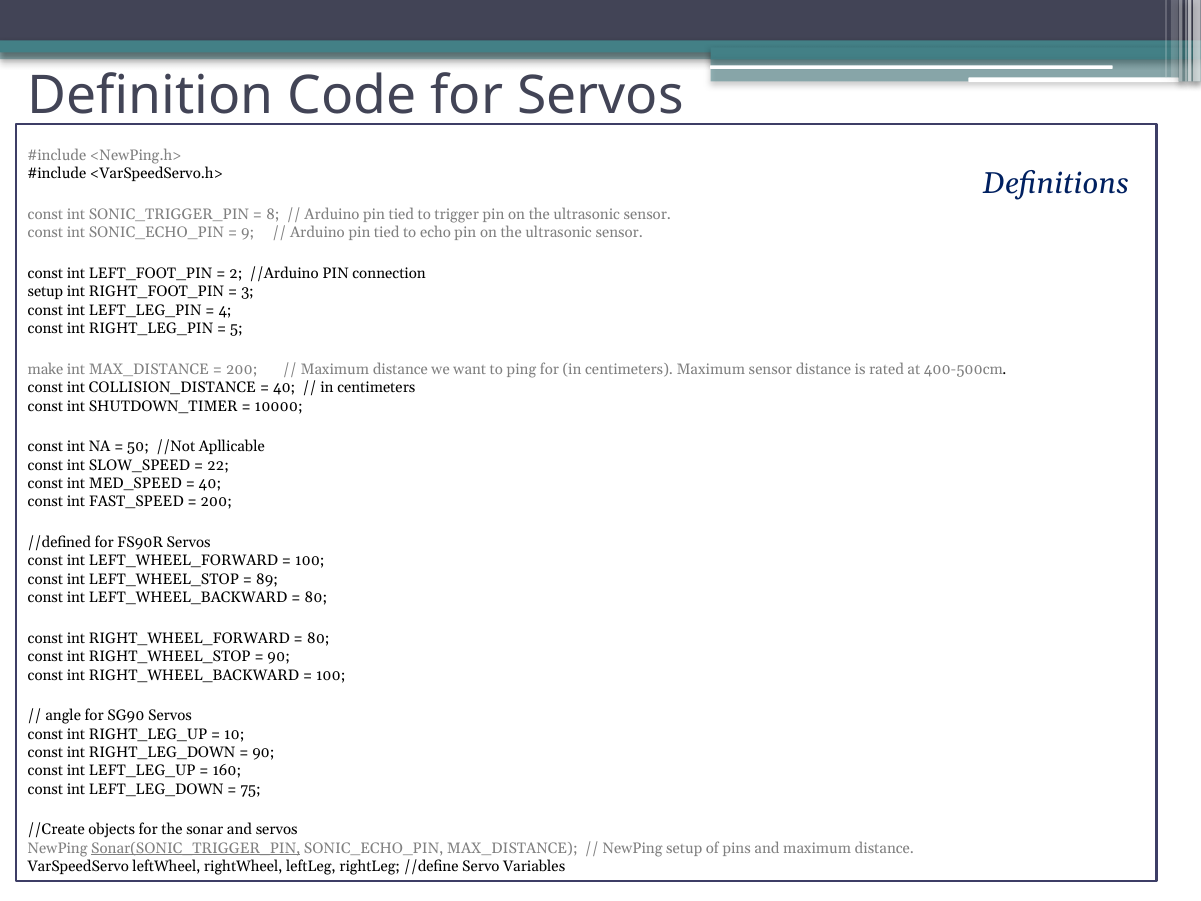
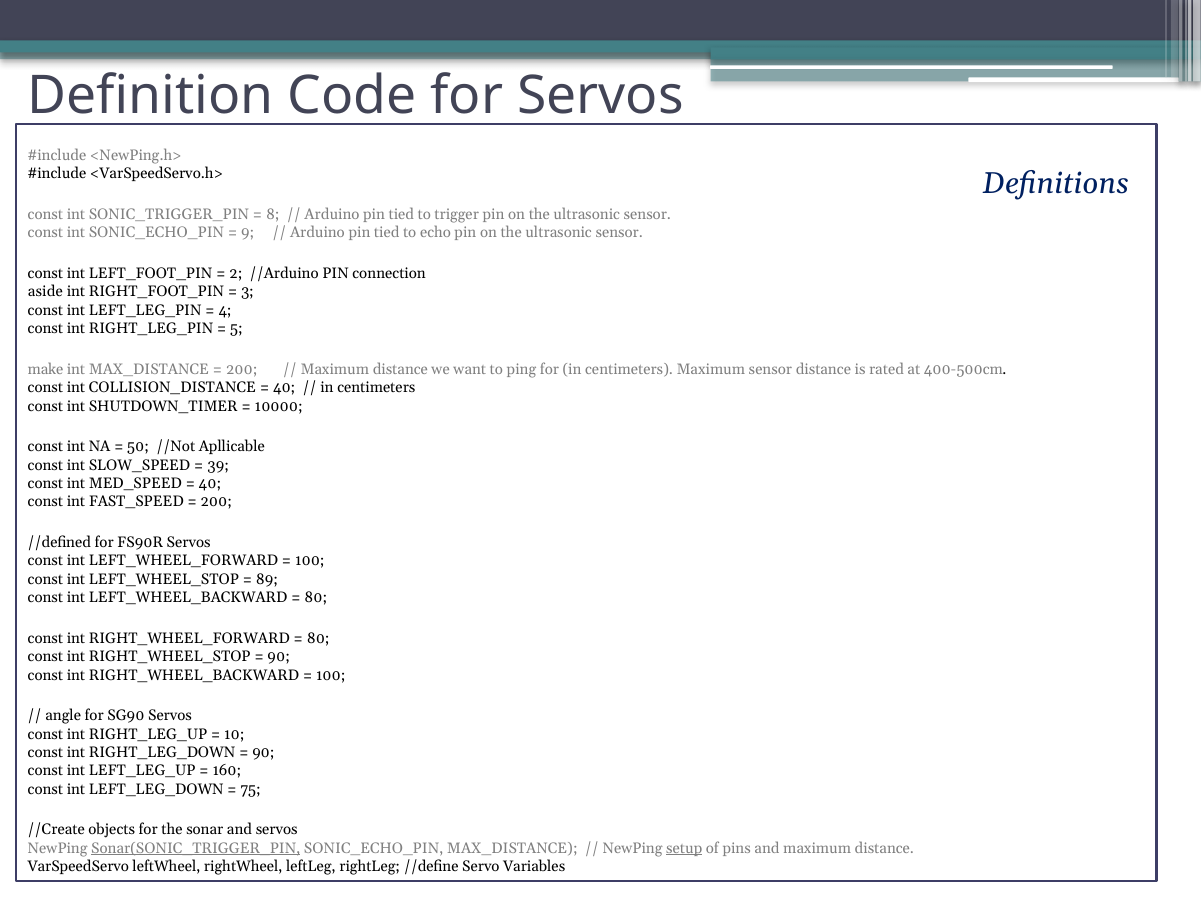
setup: setup -> aside (45, 292)
22: 22 -> 39 (218, 465)
setup underline: none -> present (684, 848)
